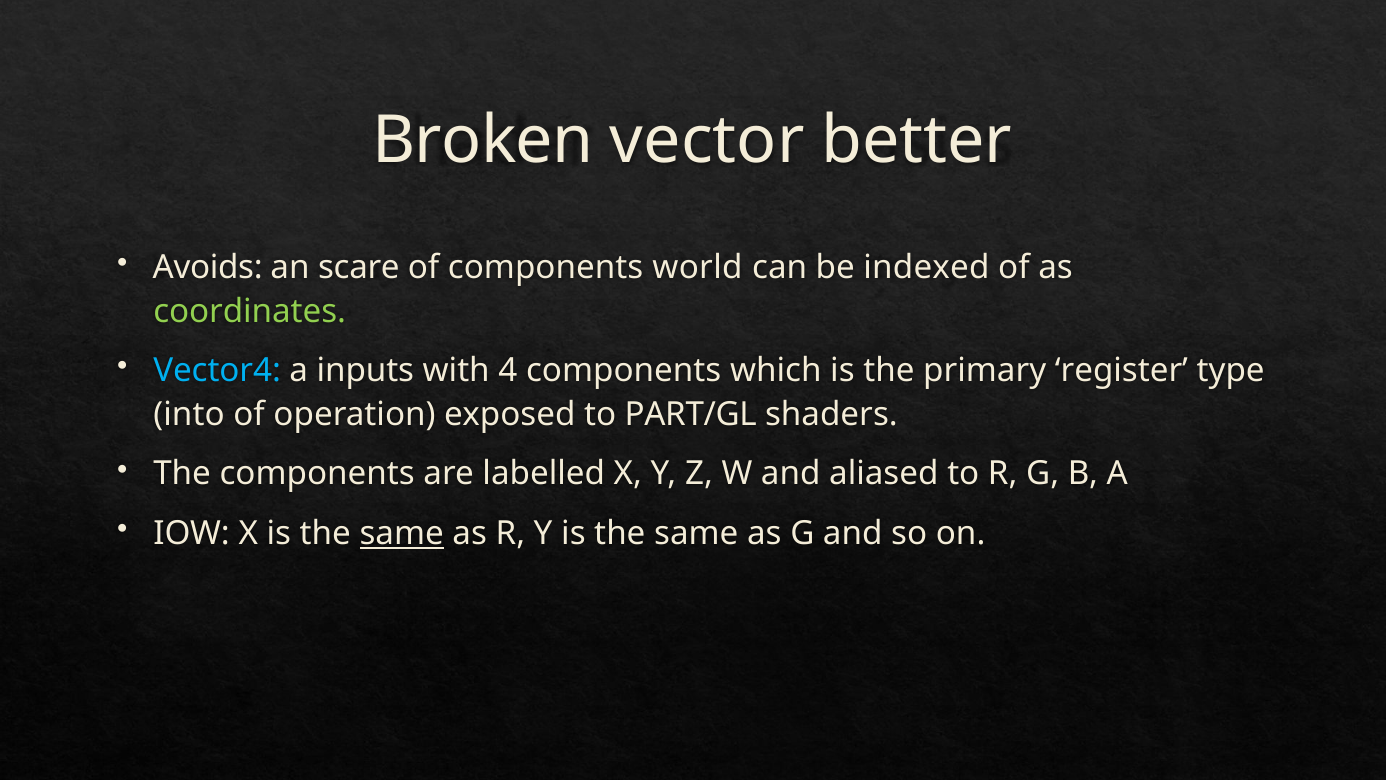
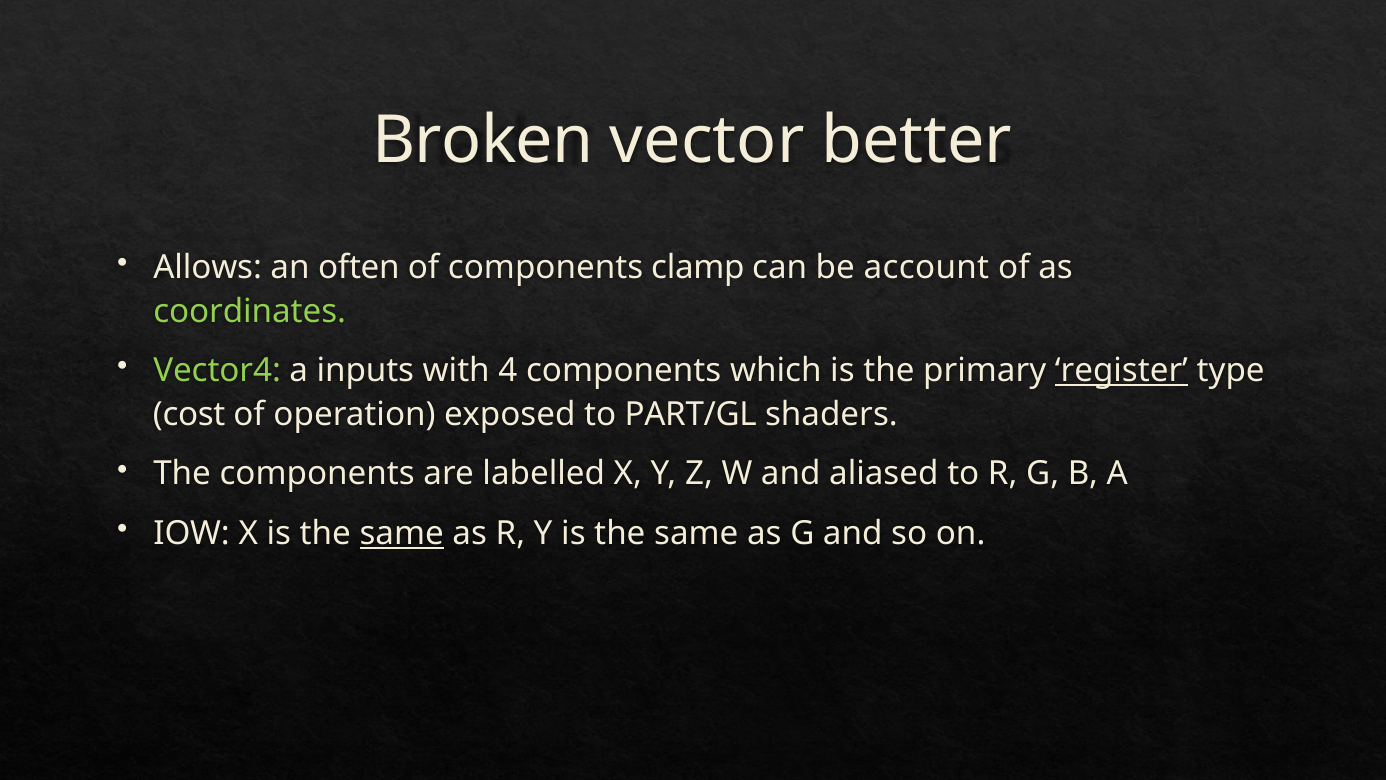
Avoids: Avoids -> Allows (208, 268)
scare: scare -> often (359, 268)
world: world -> clamp (698, 268)
indexed: indexed -> account (926, 268)
Vector4 colour: light blue -> light green (217, 371)
register underline: none -> present (1121, 371)
into: into -> cost (189, 415)
